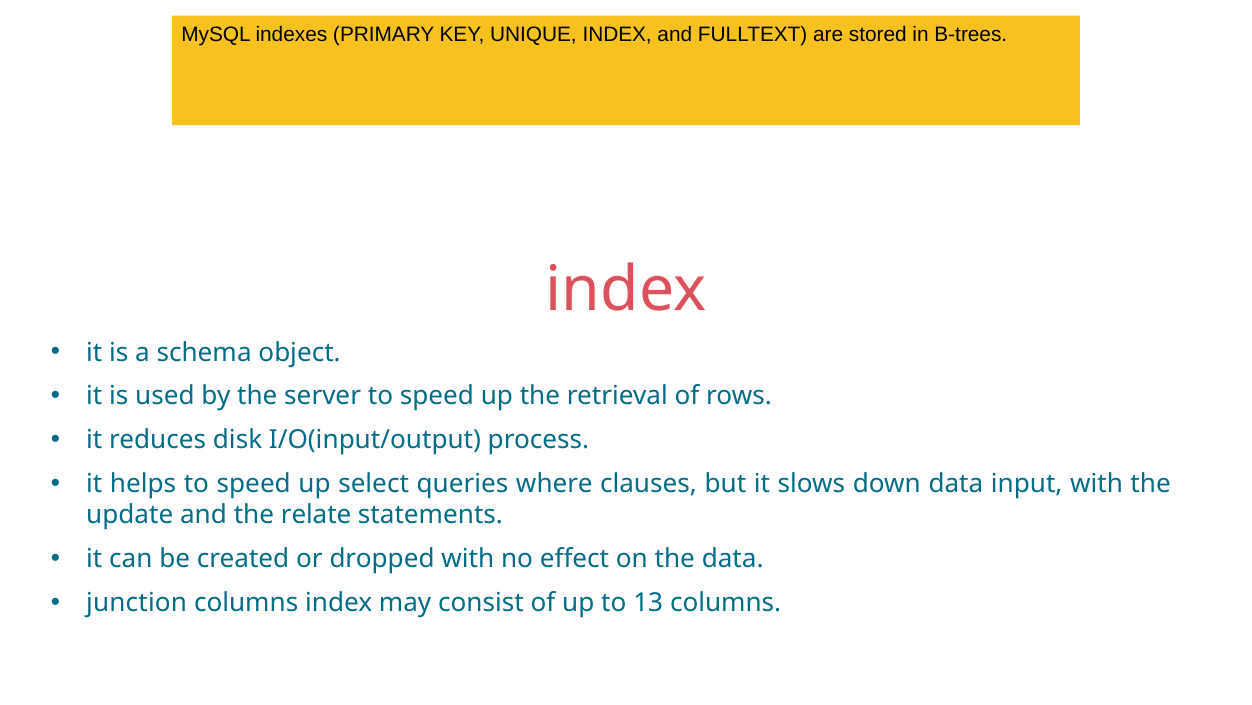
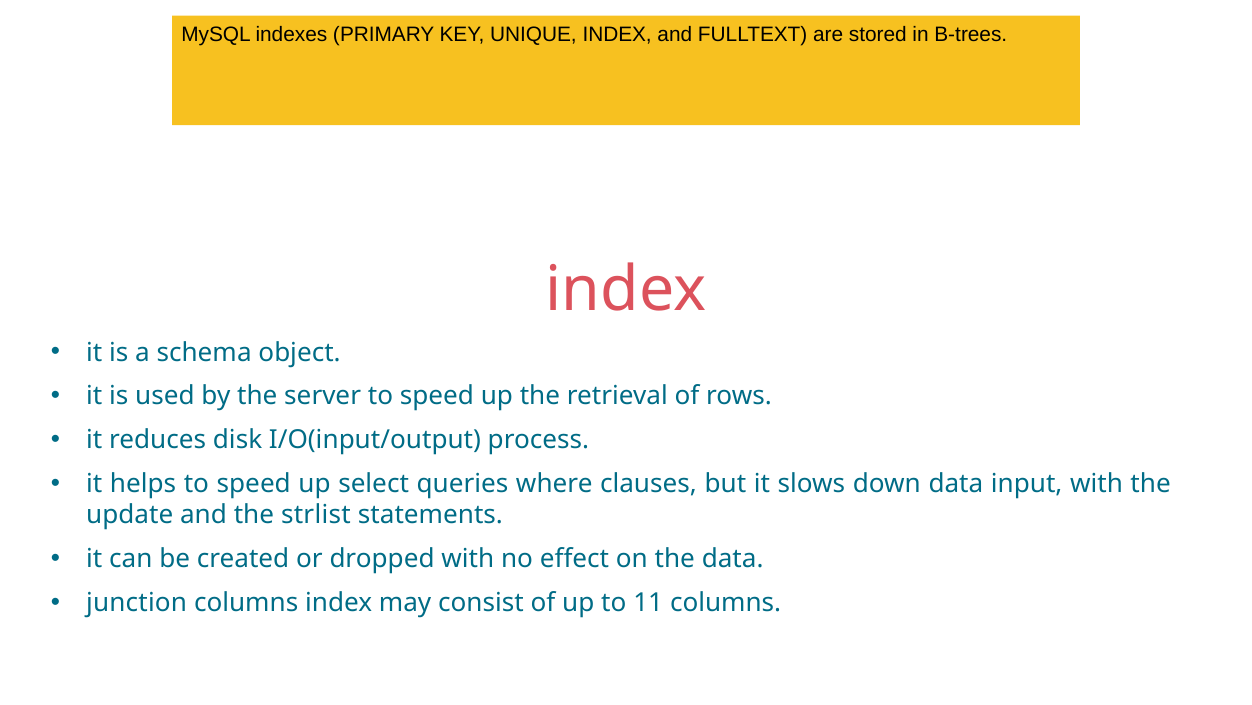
relate: relate -> strlist (316, 515)
13: 13 -> 11 (648, 602)
